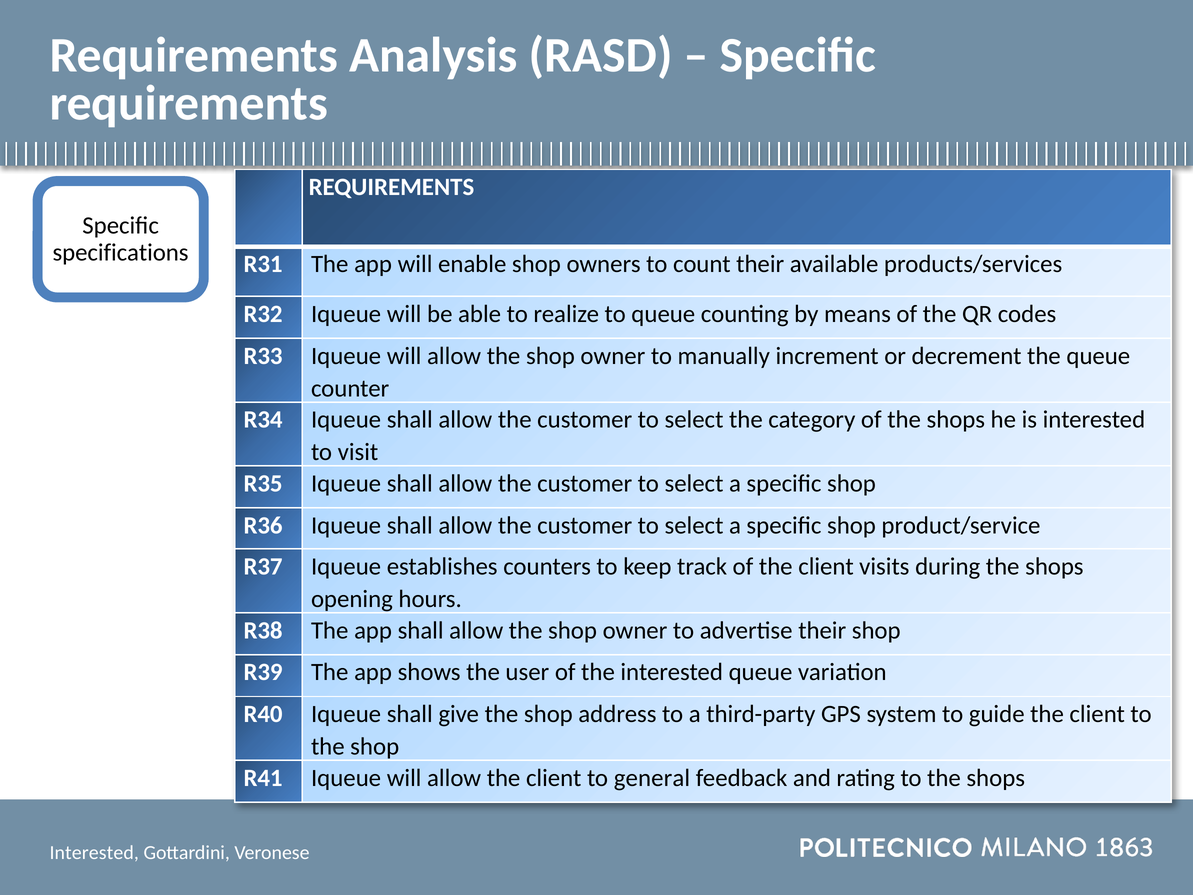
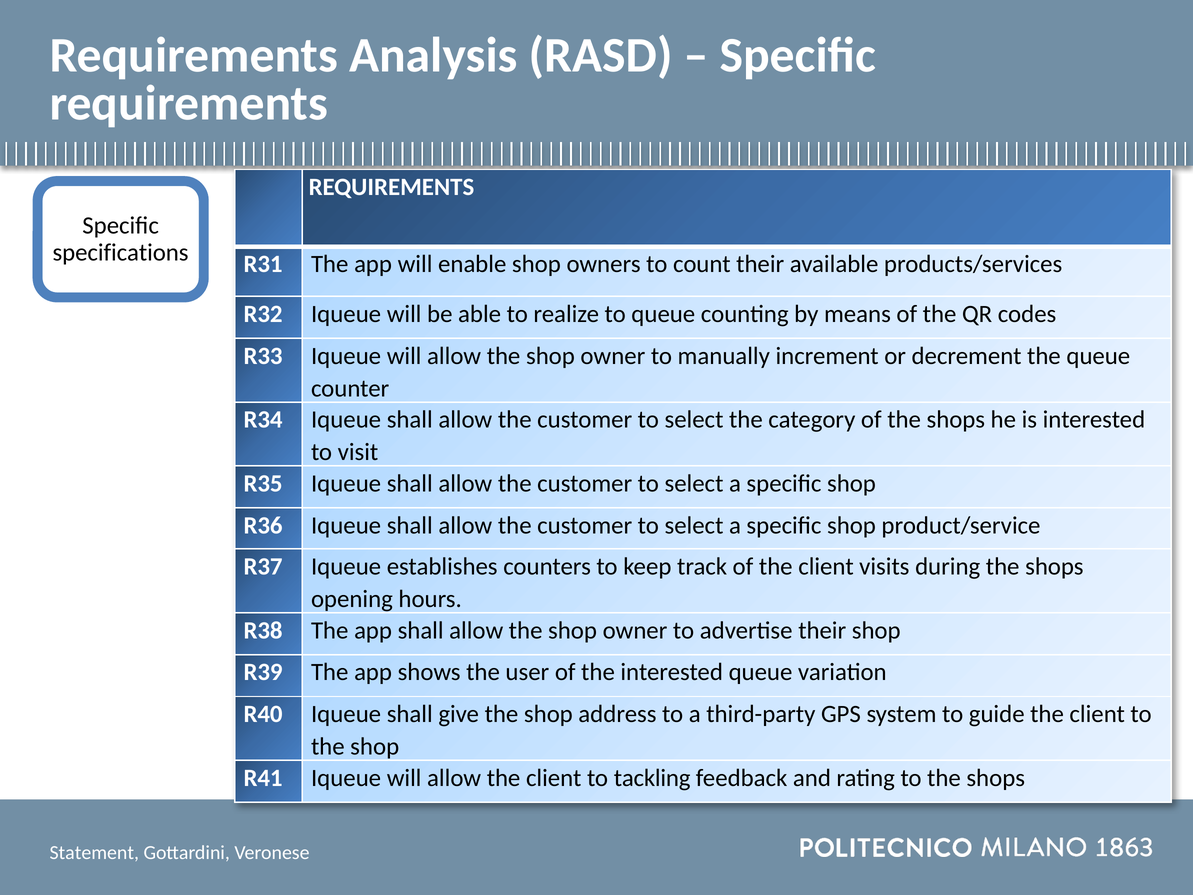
general: general -> tackling (652, 778)
Interested: Interested -> Statement (94, 852)
